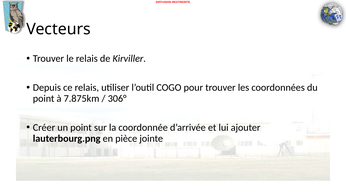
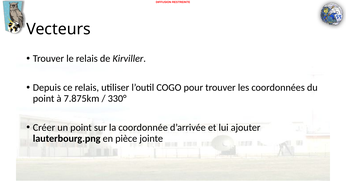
306°: 306° -> 330° (117, 98)
